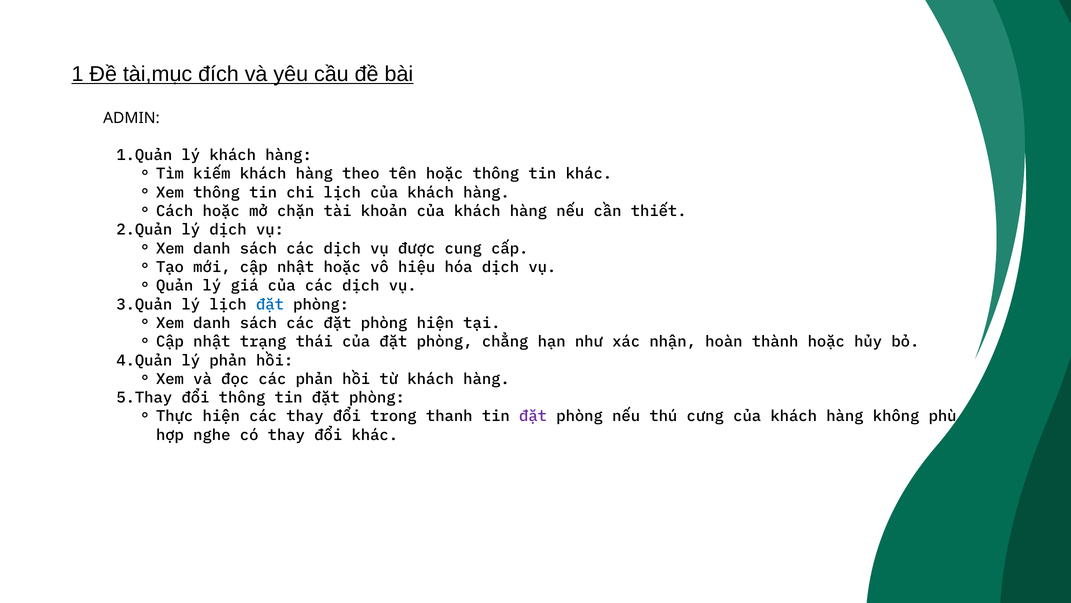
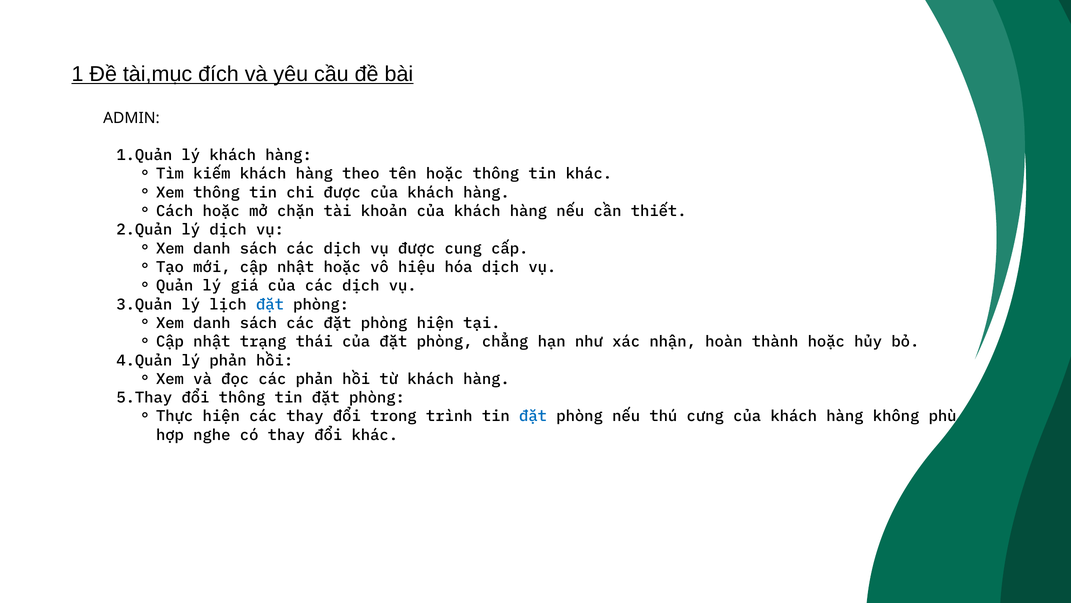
chi lịch: lịch -> được (342, 192)
thanh: thanh -> trình (449, 416)
đặt colour: purple -> blue (533, 416)
